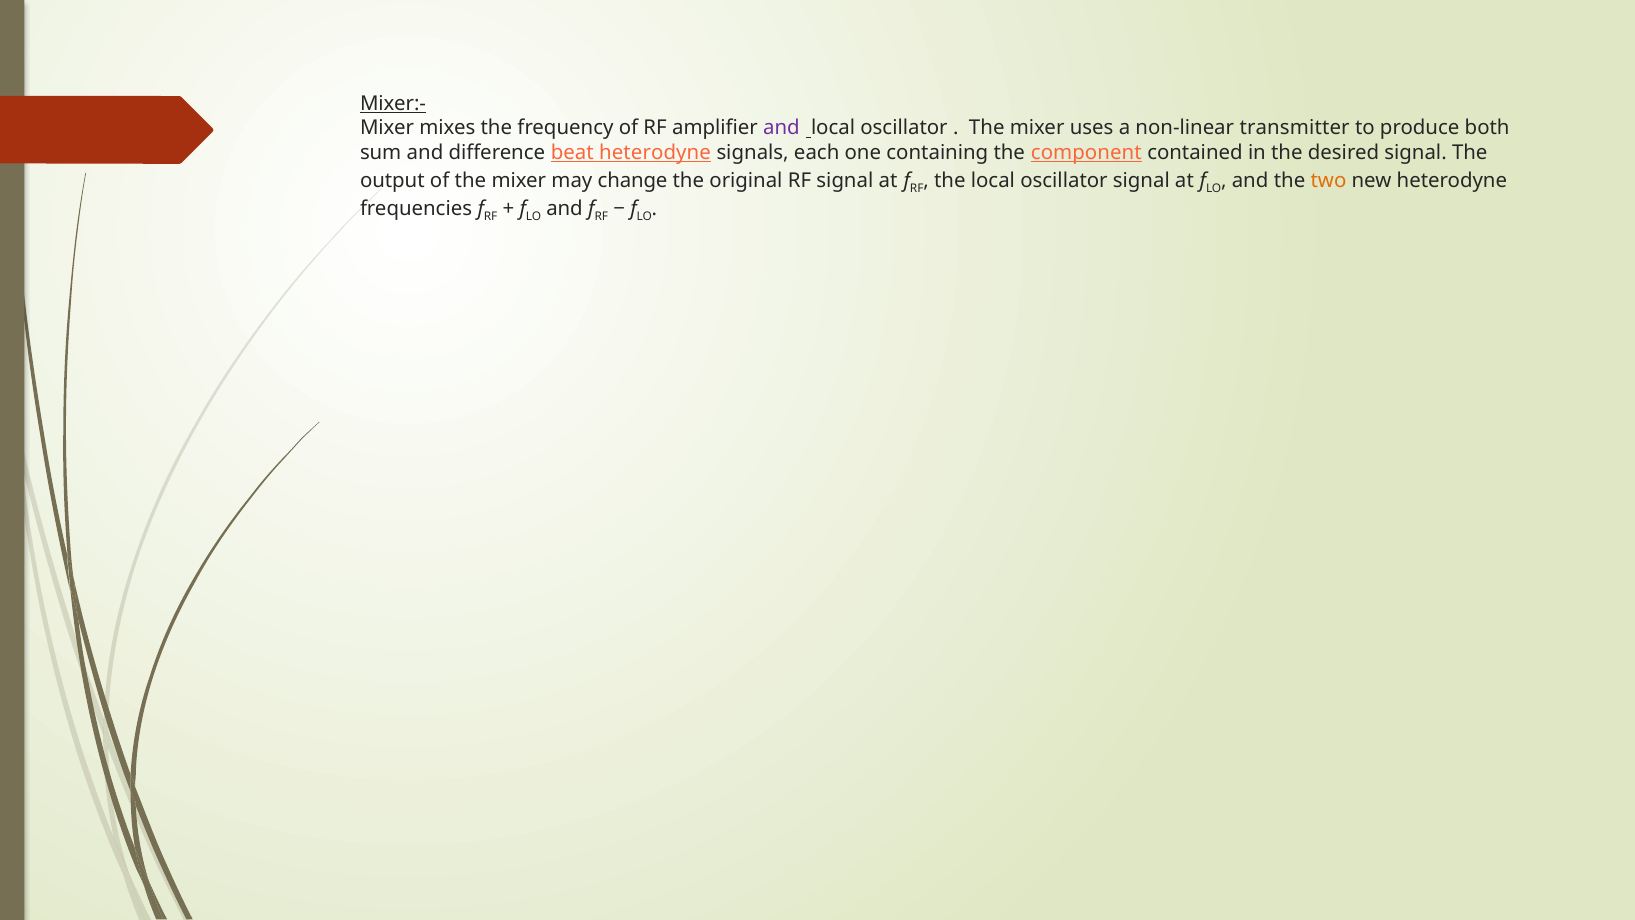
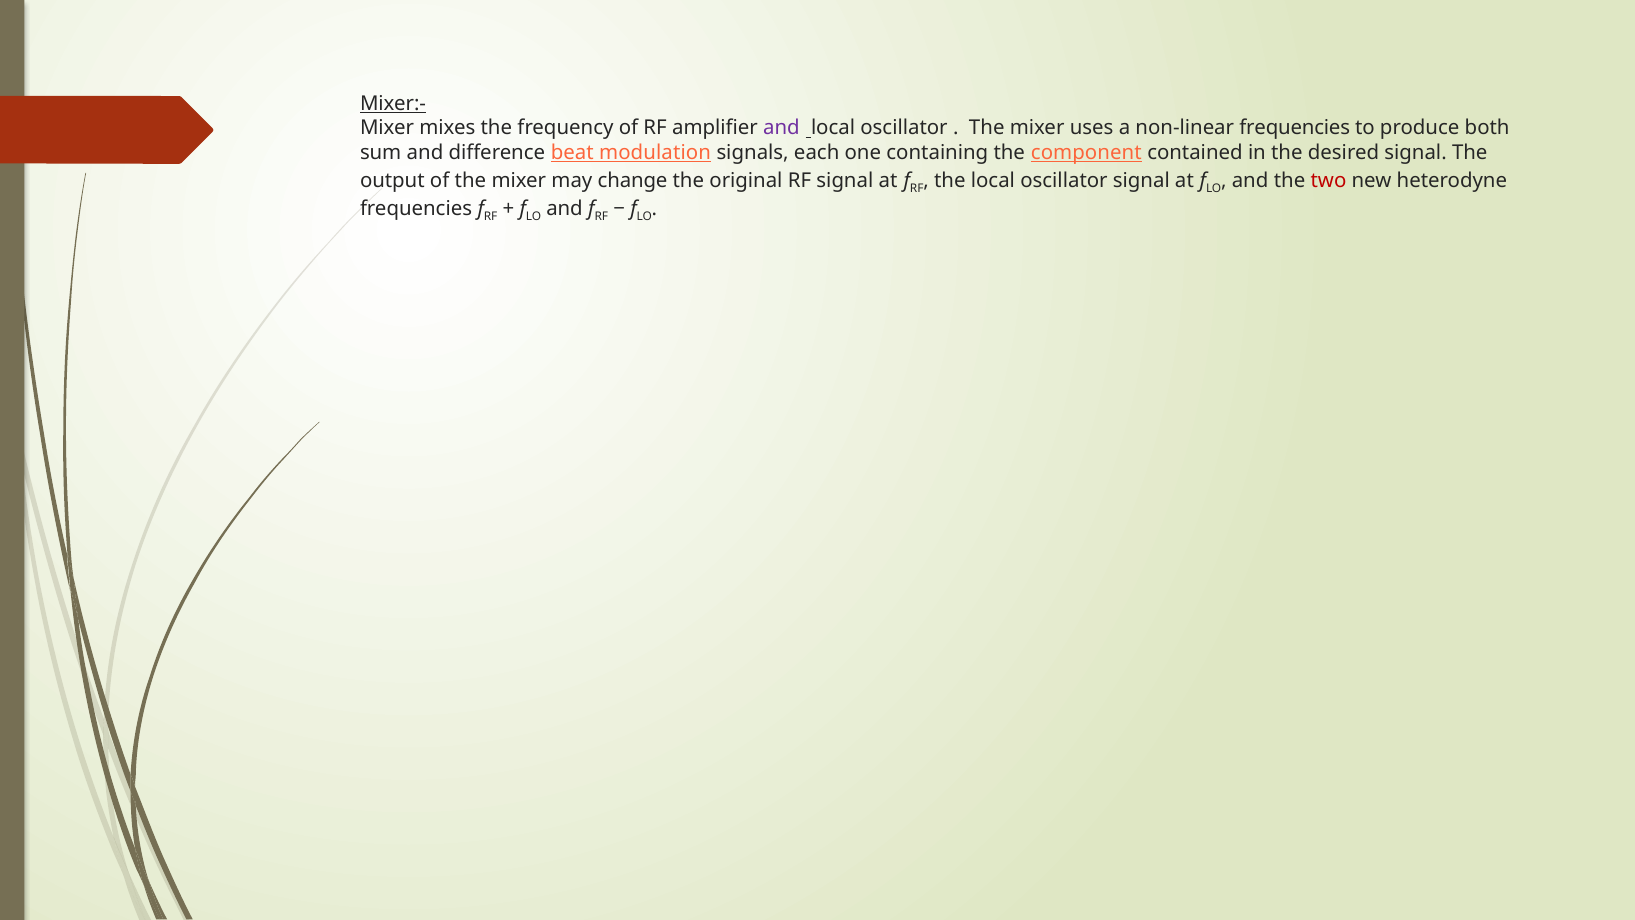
non-linear transmitter: transmitter -> frequencies (1295, 128)
beat heterodyne: heterodyne -> modulation (655, 153)
two colour: orange -> red (1328, 180)
